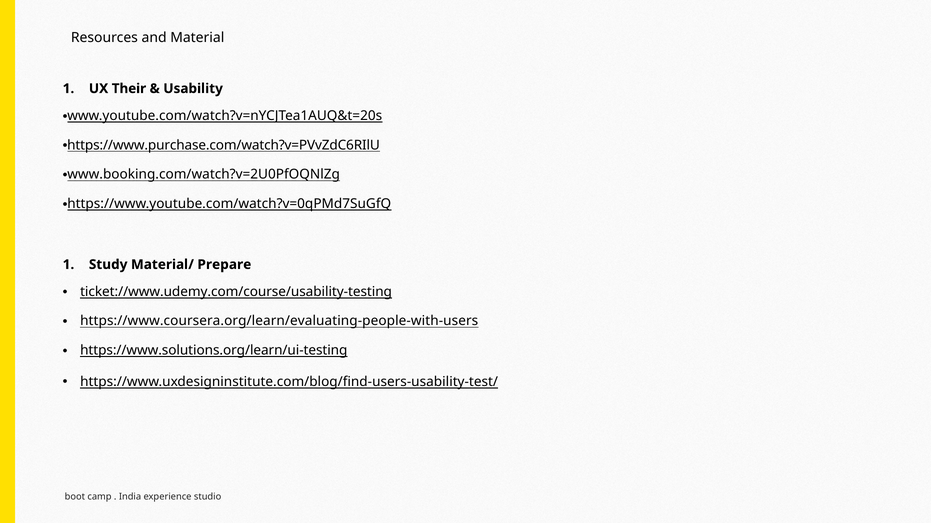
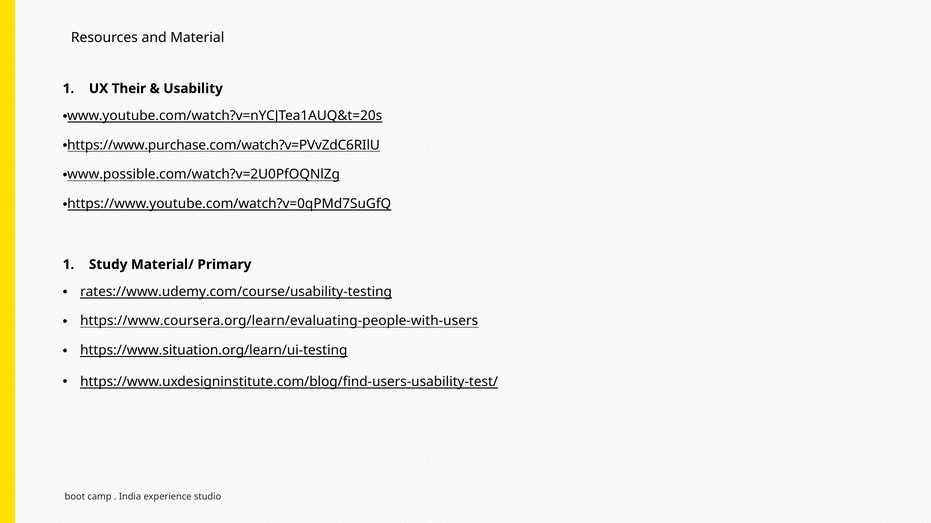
www.booking.com/watch?v=2U0PfOQNlZg: www.booking.com/watch?v=2U0PfOQNlZg -> www.possible.com/watch?v=2U0PfOQNlZg (204, 175)
Prepare: Prepare -> Primary (224, 265)
ticket://www.udemy.com/course/usability-testing: ticket://www.udemy.com/course/usability-testing -> rates://www.udemy.com/course/usability-testing (236, 292)
https://www.solutions.org/learn/ui-testing: https://www.solutions.org/learn/ui-testing -> https://www.situation.org/learn/ui-testing (214, 351)
